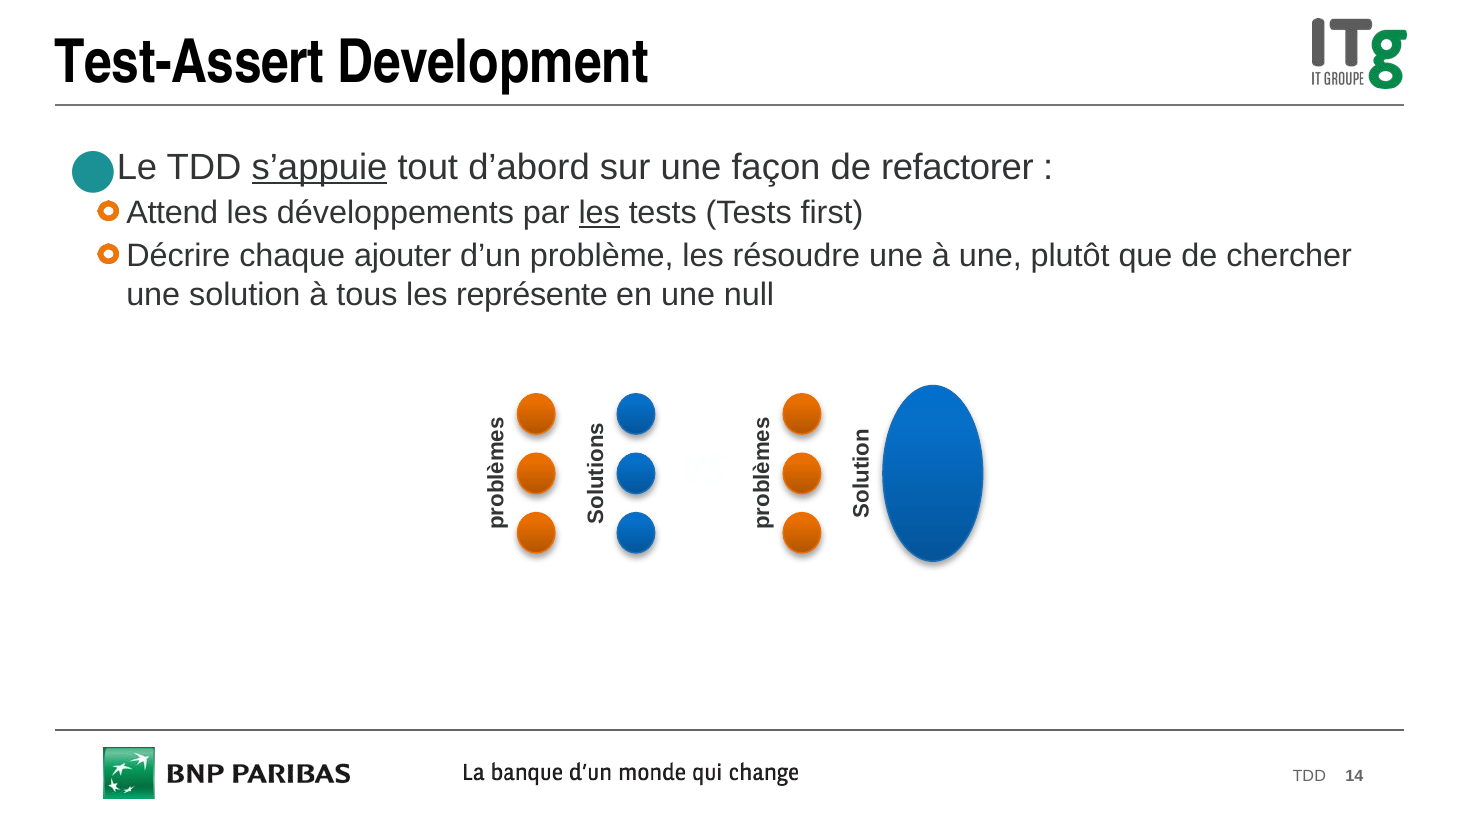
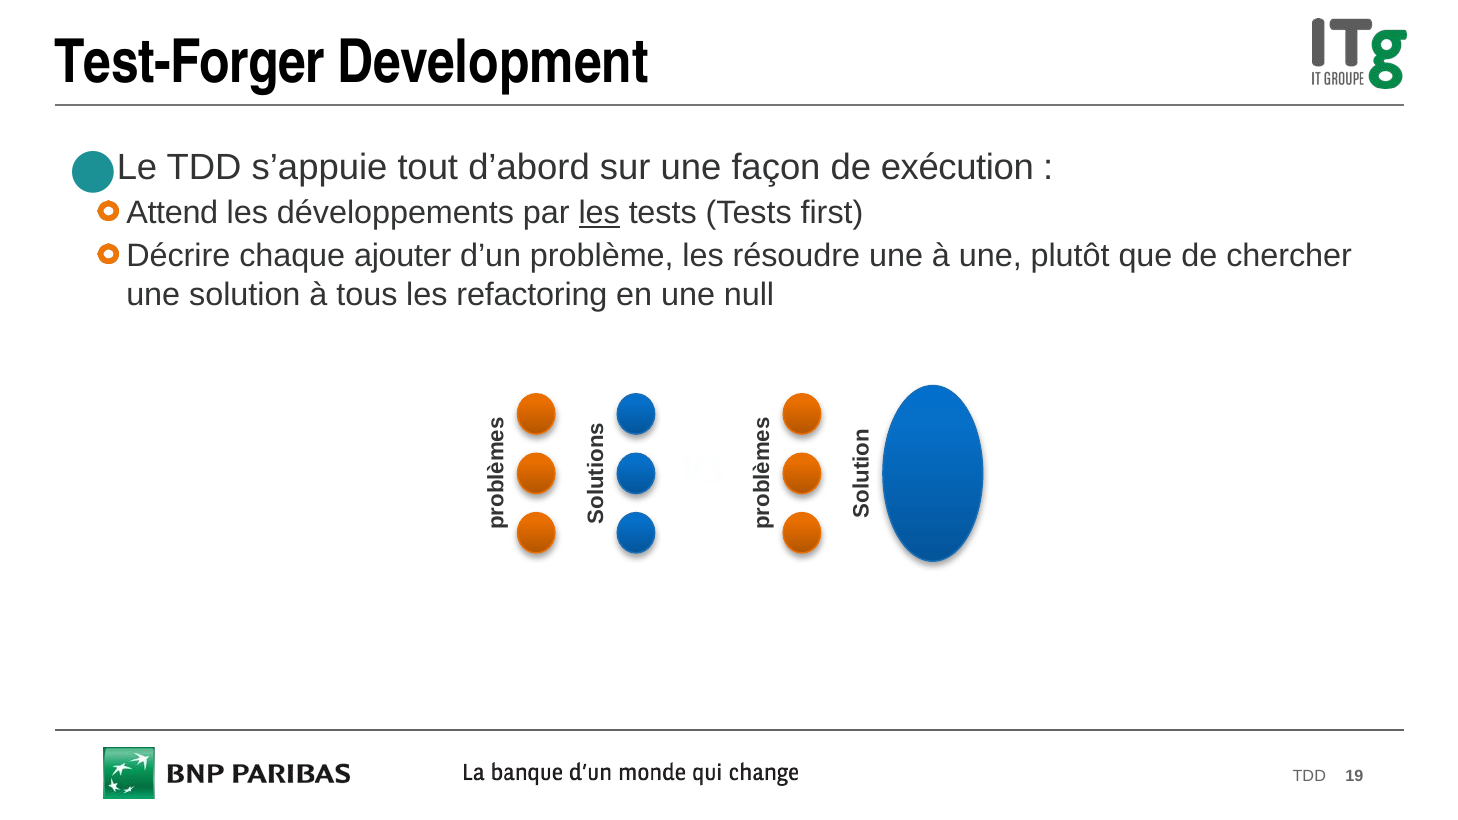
Test-Assert: Test-Assert -> Test-Forger (189, 63)
s’appuie underline: present -> none (320, 168)
refactorer: refactorer -> exécution (957, 168)
représente: représente -> refactoring (532, 294)
14: 14 -> 19 (1354, 777)
